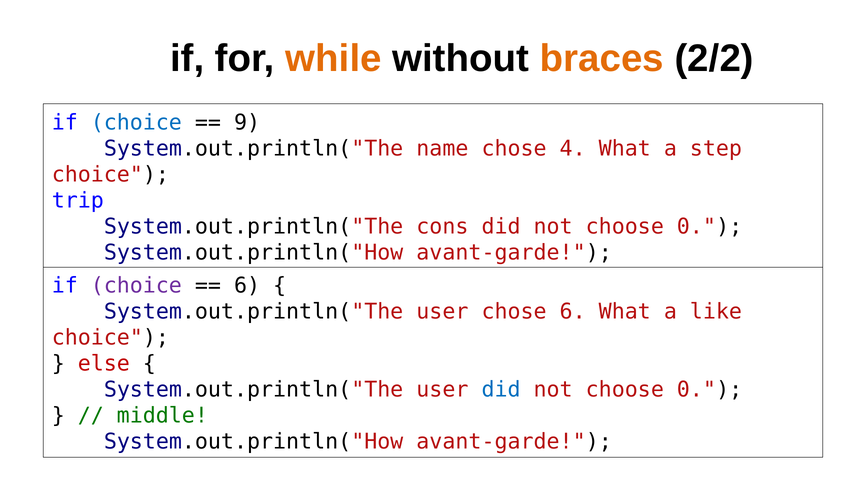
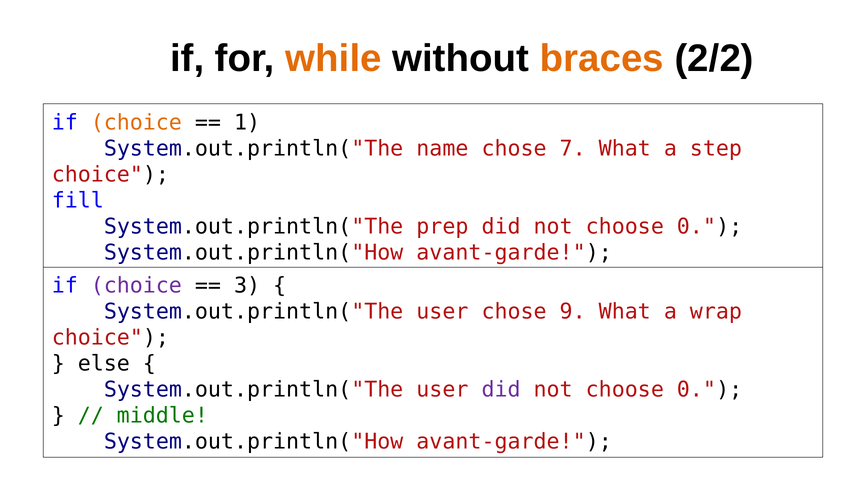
choice colour: blue -> orange (136, 123)
9: 9 -> 1 (247, 123)
4: 4 -> 7 (573, 149)
trip: trip -> fill (78, 201)
cons: cons -> prep (442, 227)
6: 6 -> 3 (247, 286)
chose 6: 6 -> 9 (573, 312)
like: like -> wrap (716, 312)
else colour: red -> black (104, 364)
did colour: blue -> purple (501, 390)
